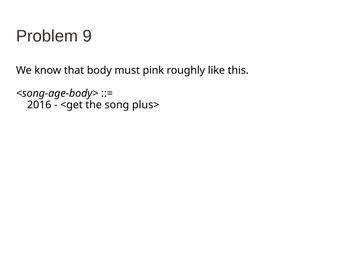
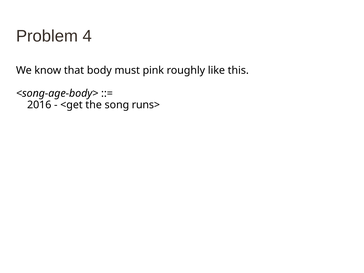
9: 9 -> 4 (87, 36)
plus>: plus> -> runs> (146, 105)
